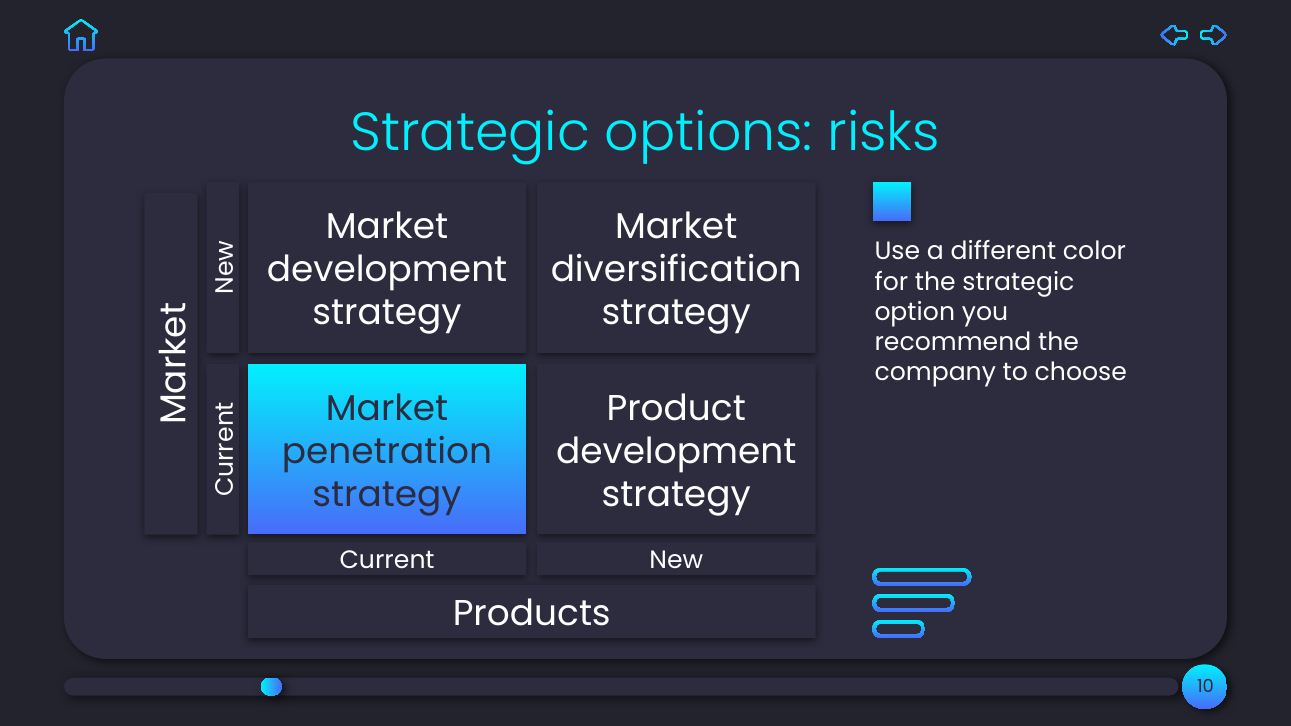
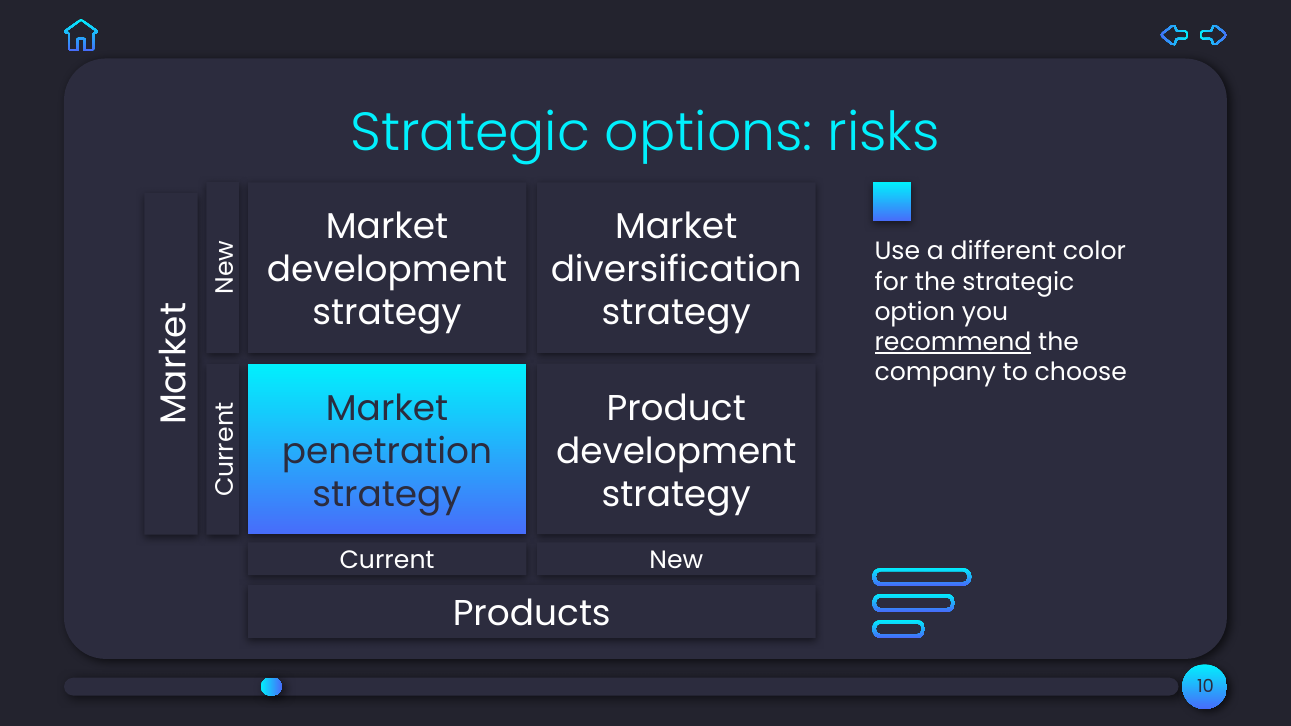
recommend underline: none -> present (953, 342)
